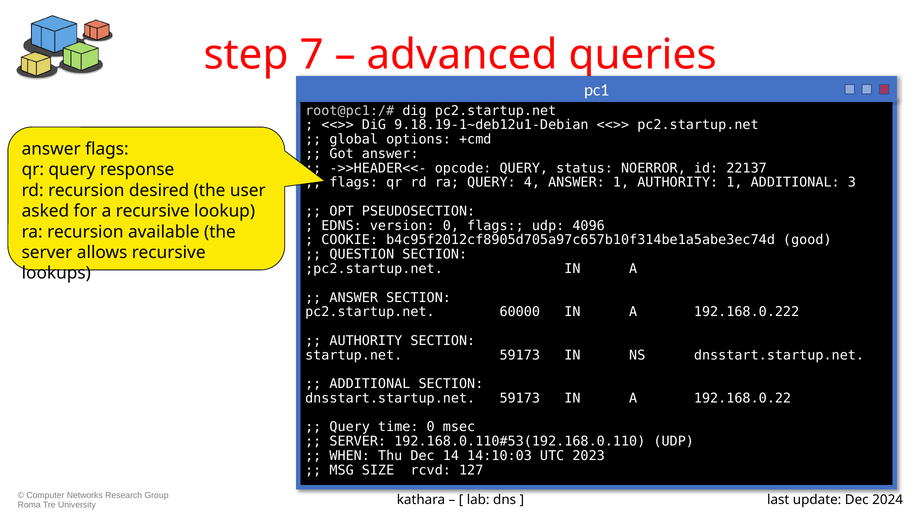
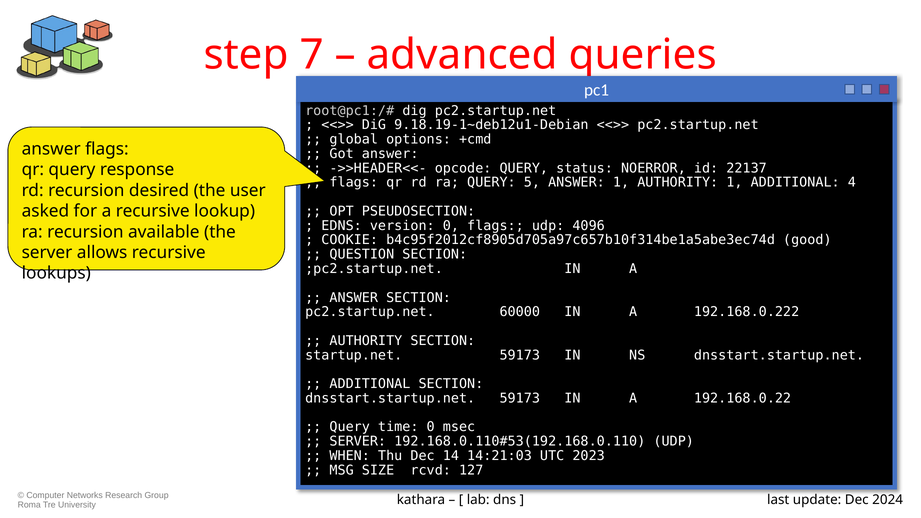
4: 4 -> 5 (532, 183)
3: 3 -> 4 (852, 183)
14:10:03: 14:10:03 -> 14:21:03 (499, 456)
